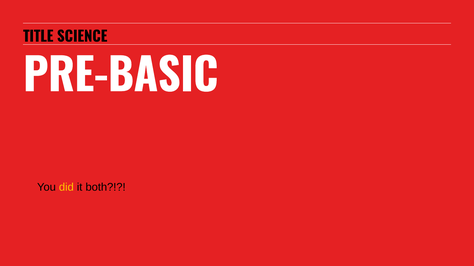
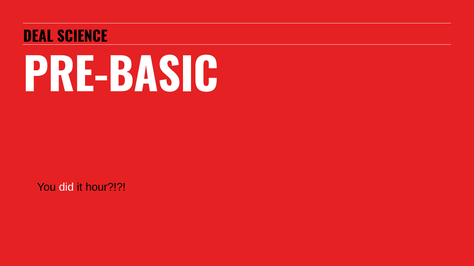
TITLE: TITLE -> DEAL (38, 37)
did colour: yellow -> white (66, 187)
both: both -> hour (106, 187)
